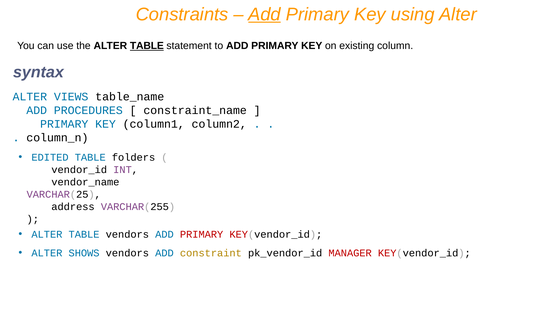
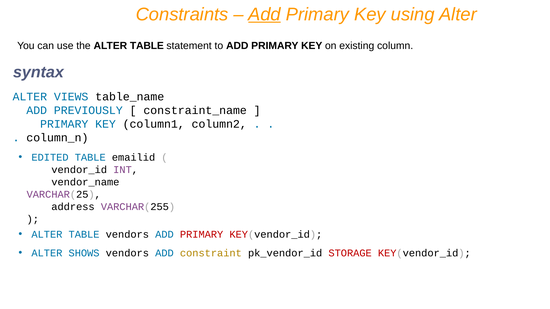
TABLE underline: present -> none (147, 46)
PROCEDURES: PROCEDURES -> PREVIOUSLY (88, 110)
folders: folders -> emailid (134, 158)
MANAGER: MANAGER -> STORAGE (350, 253)
